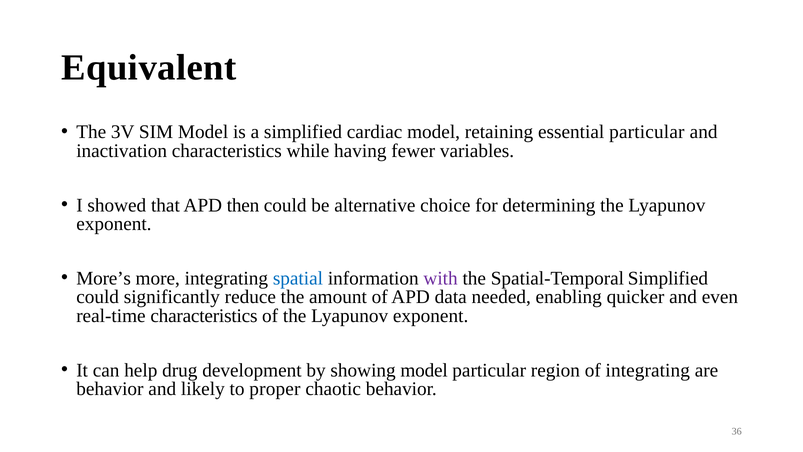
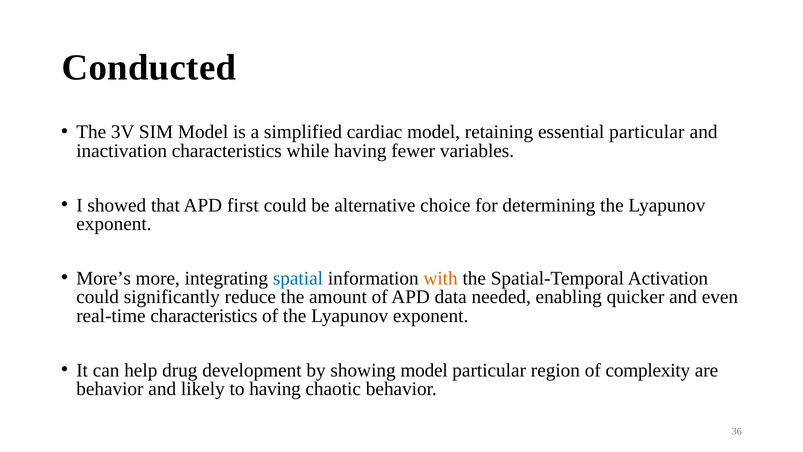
Equivalent: Equivalent -> Conducted (149, 67)
then: then -> first (243, 205)
with colour: purple -> orange (441, 278)
Spatial-Temporal Simplified: Simplified -> Activation (668, 278)
of integrating: integrating -> complexity (648, 370)
to proper: proper -> having (275, 389)
